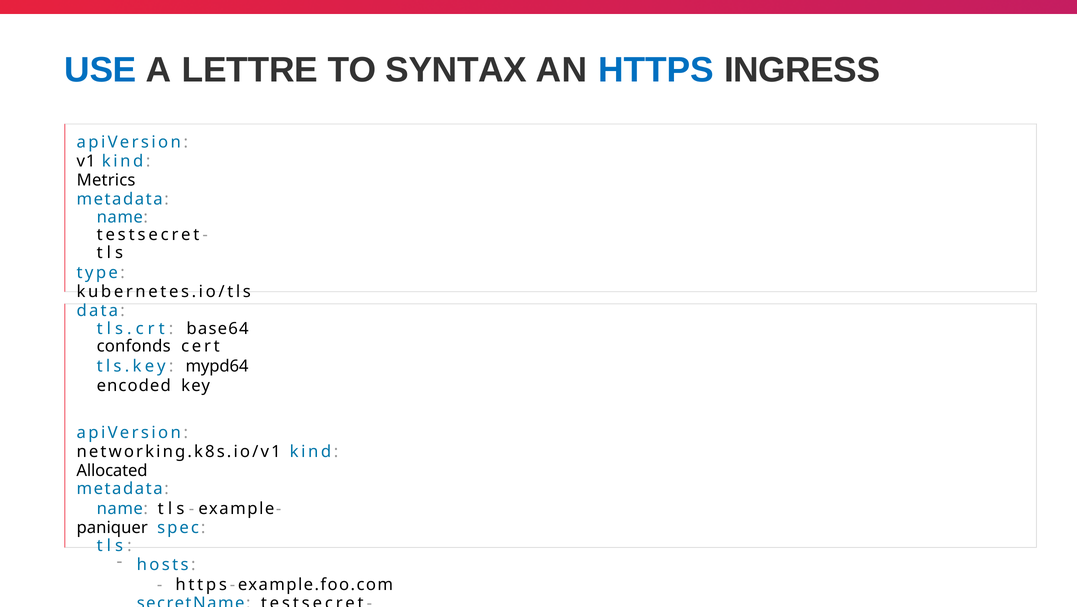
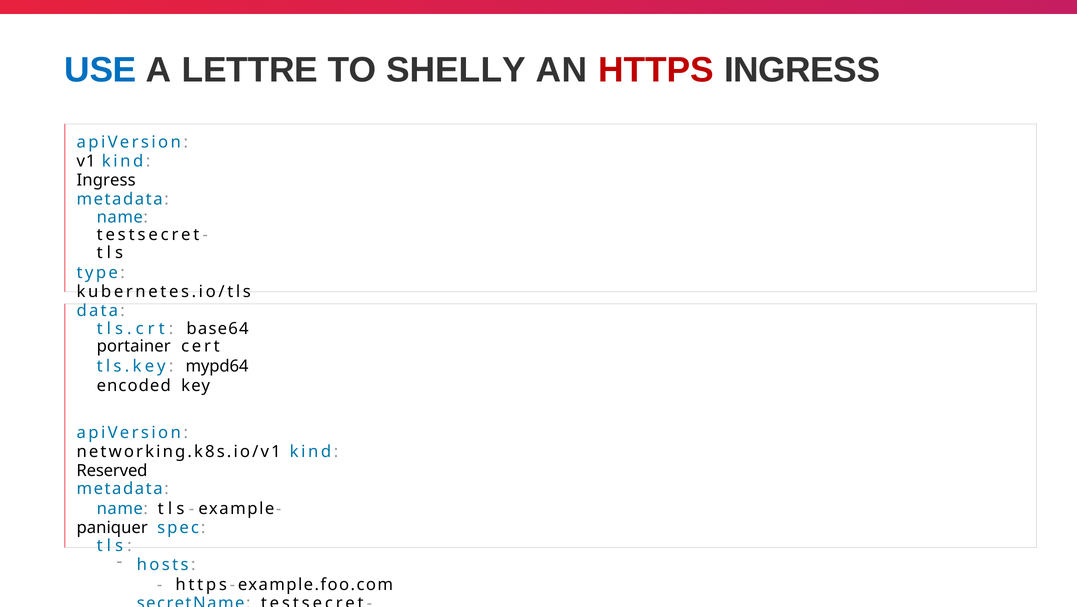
SYNTAX: SYNTAX -> SHELLY (456, 70)
HTTPS colour: blue -> red (656, 70)
Metrics: Metrics -> Ingress (106, 180)
confonds: confonds -> portainer (134, 346)
Allocated: Allocated -> Reserved (112, 471)
